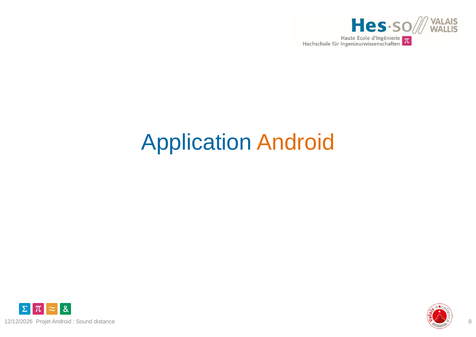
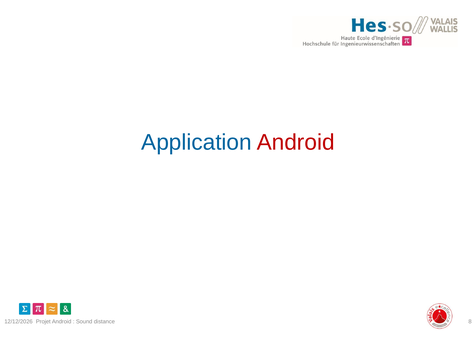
Android colour: orange -> red (296, 142)
